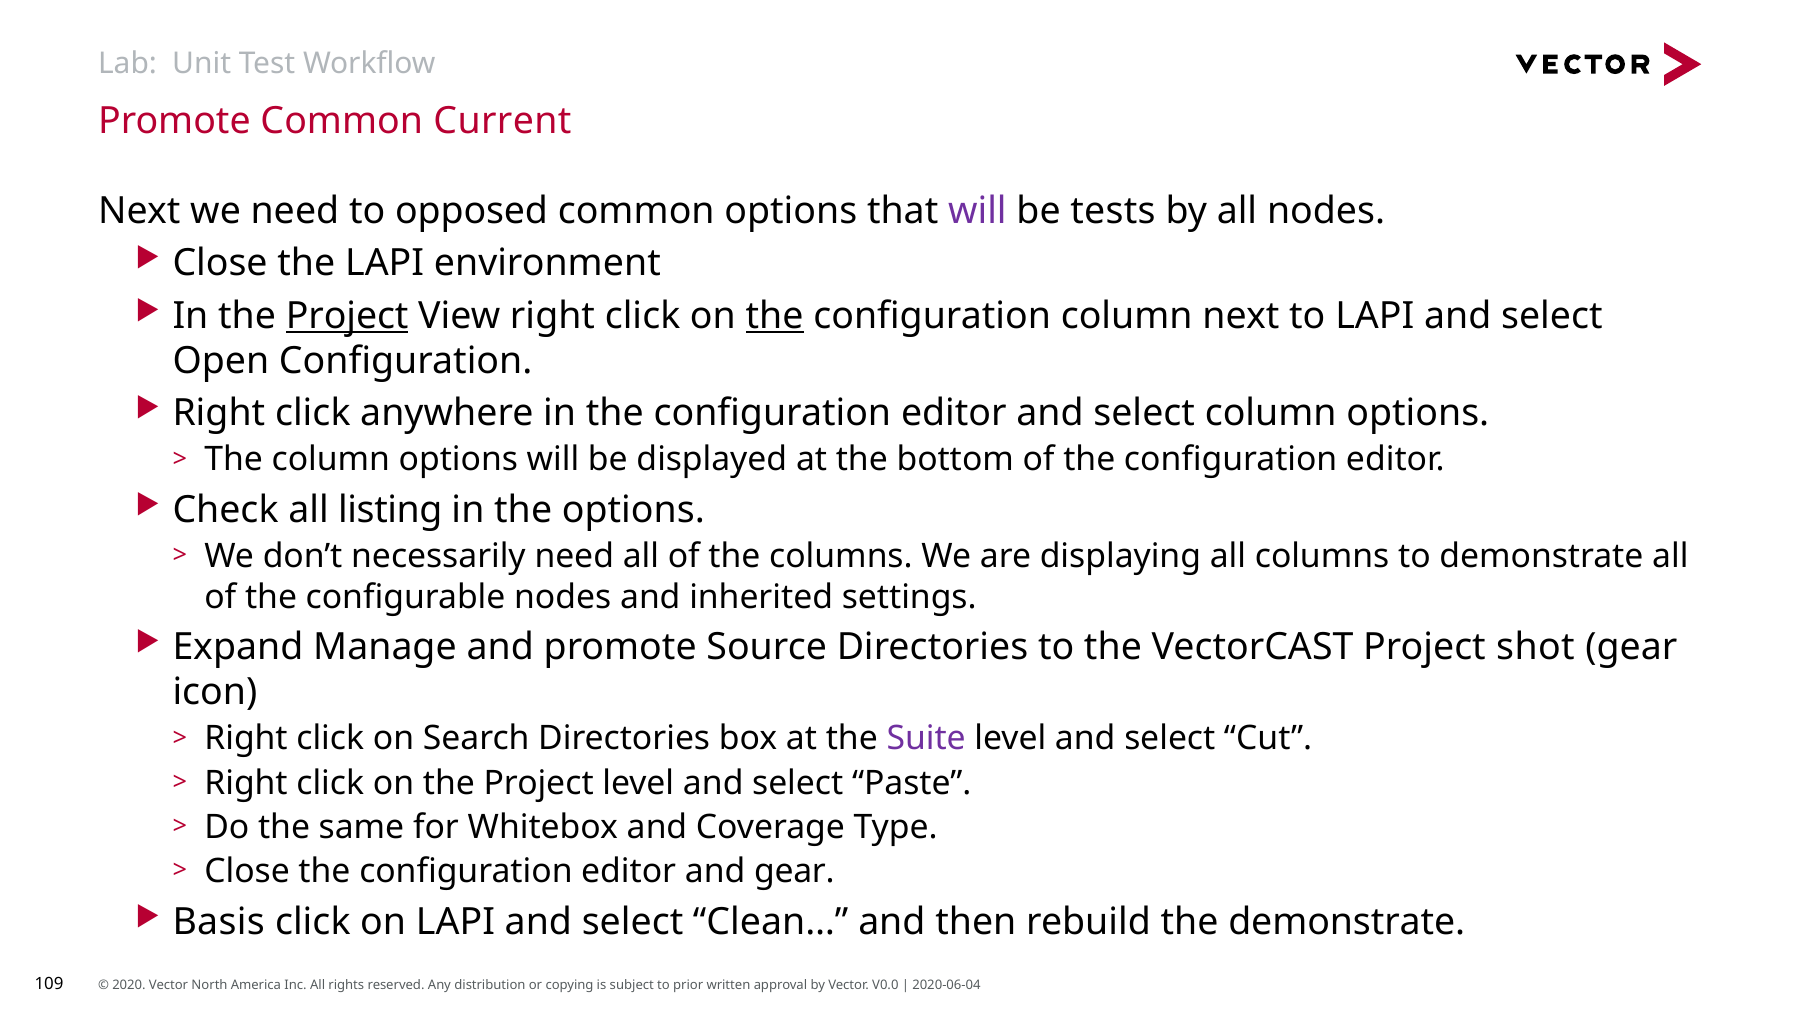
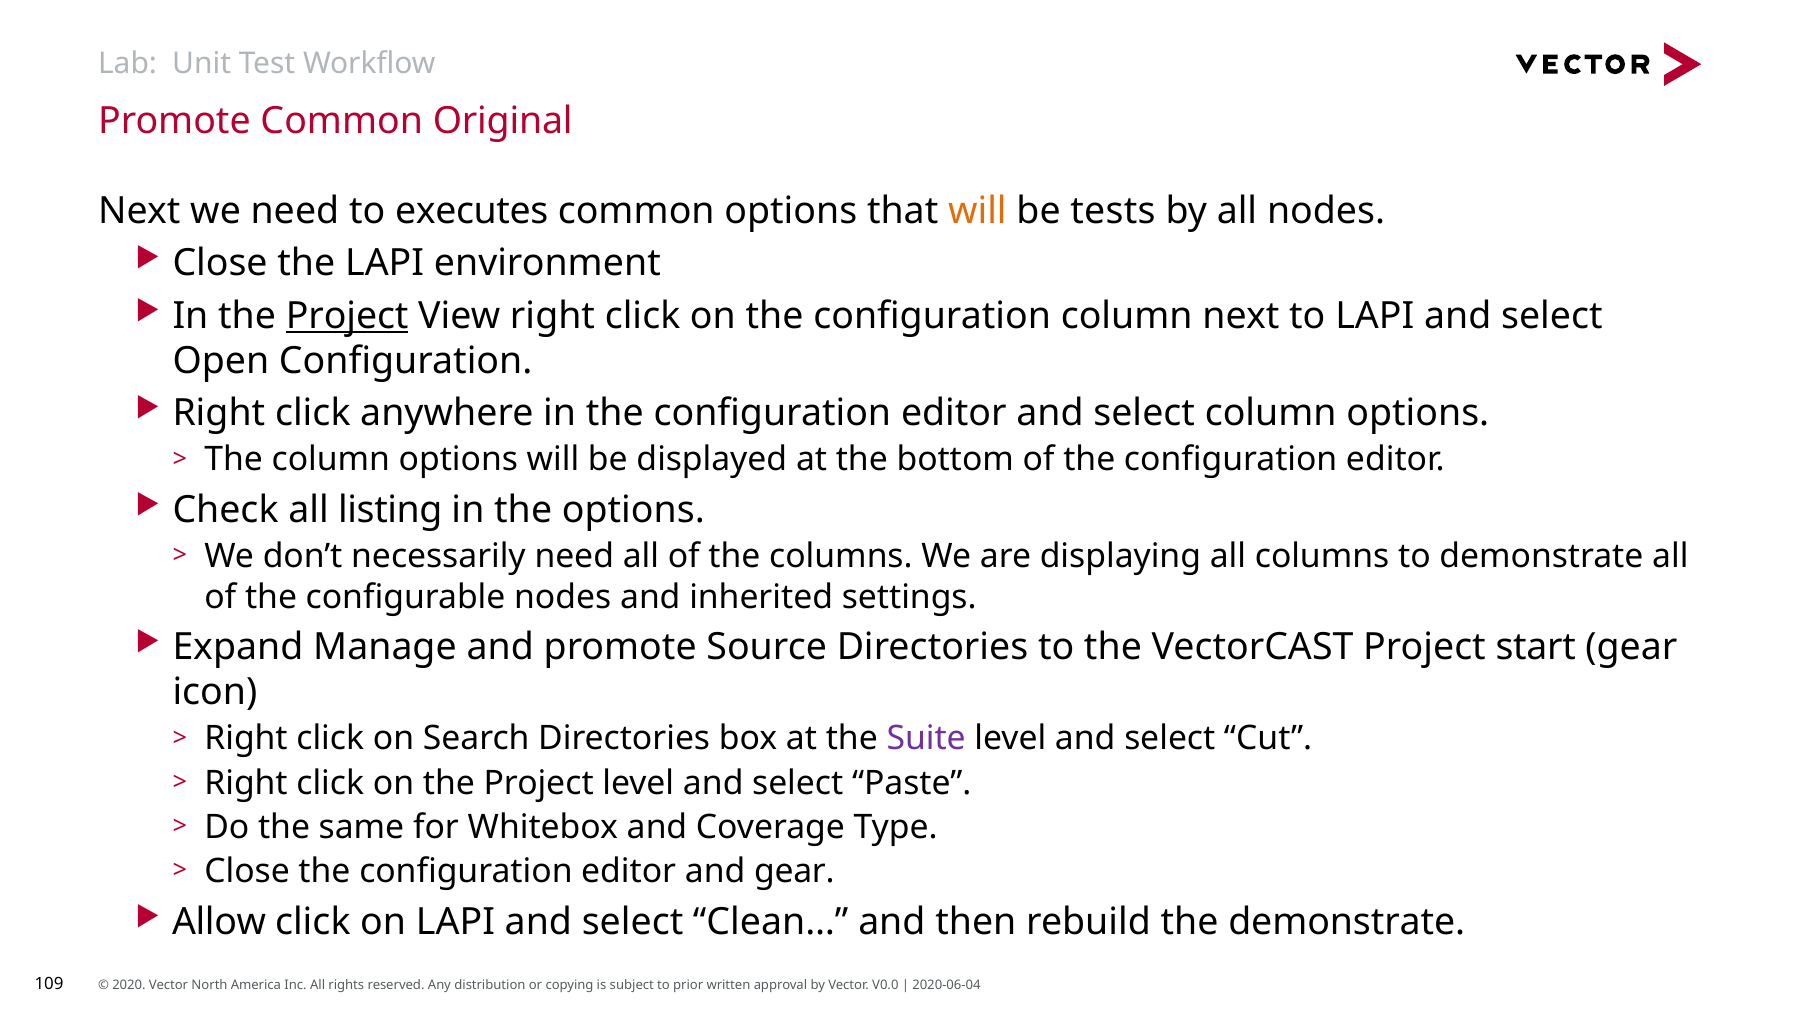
Current: Current -> Original (503, 121)
opposed: opposed -> executes (472, 211)
will colour: purple -> orange (977, 211)
the underline: present -> none (775, 316)
shot: shot -> start (1536, 647)
Basis: Basis -> Allow (219, 921)
